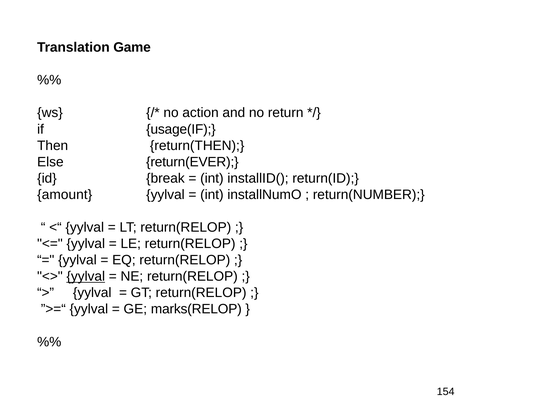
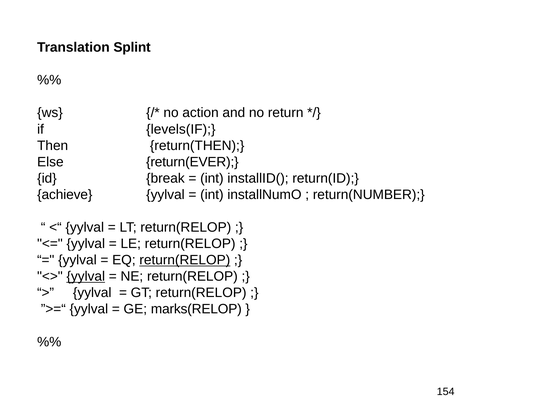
Game: Game -> Splint (132, 47)
usage(IF: usage(IF -> levels(IF (181, 129)
amount: amount -> achieve (65, 195)
return(RELOP underline: none -> present (185, 260)
